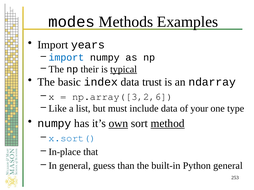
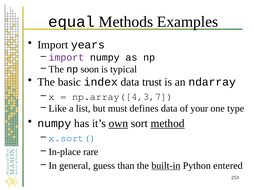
modes: modes -> equal (72, 22)
import colour: blue -> purple (66, 58)
their: their -> soon (90, 69)
typical underline: present -> none (124, 69)
np.array([3,2,6: np.array([3,2,6 -> np.array([4,3,7 (123, 97)
include: include -> defines (144, 109)
that: that -> rare (91, 152)
built-in underline: none -> present (166, 166)
Python general: general -> entered (228, 166)
